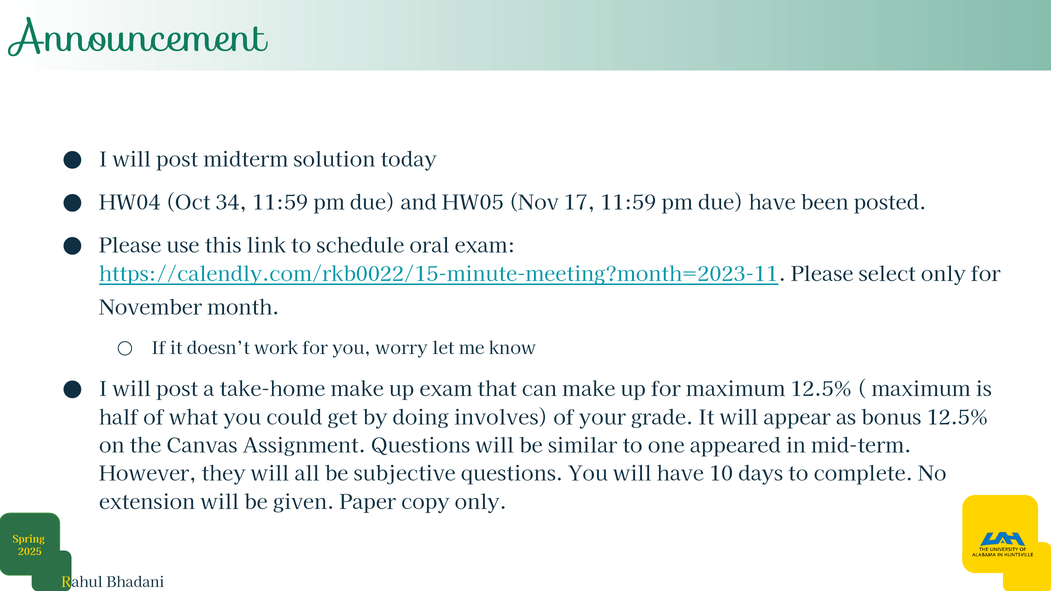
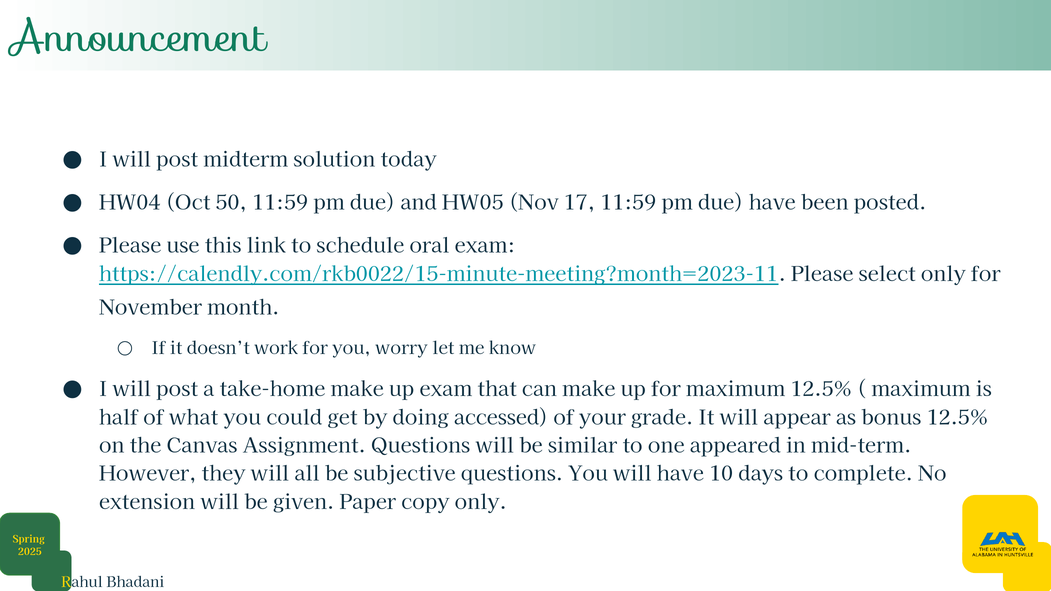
34: 34 -> 50 (231, 203)
involves: involves -> accessed (501, 418)
